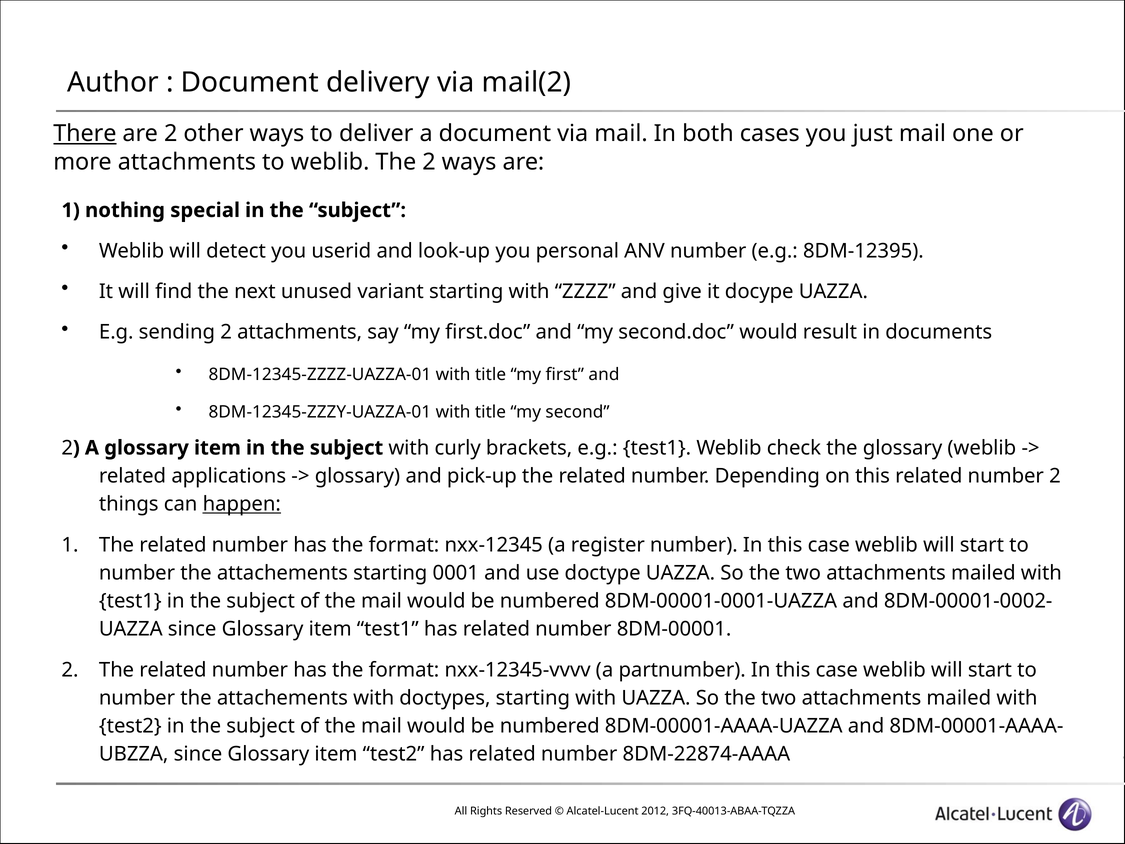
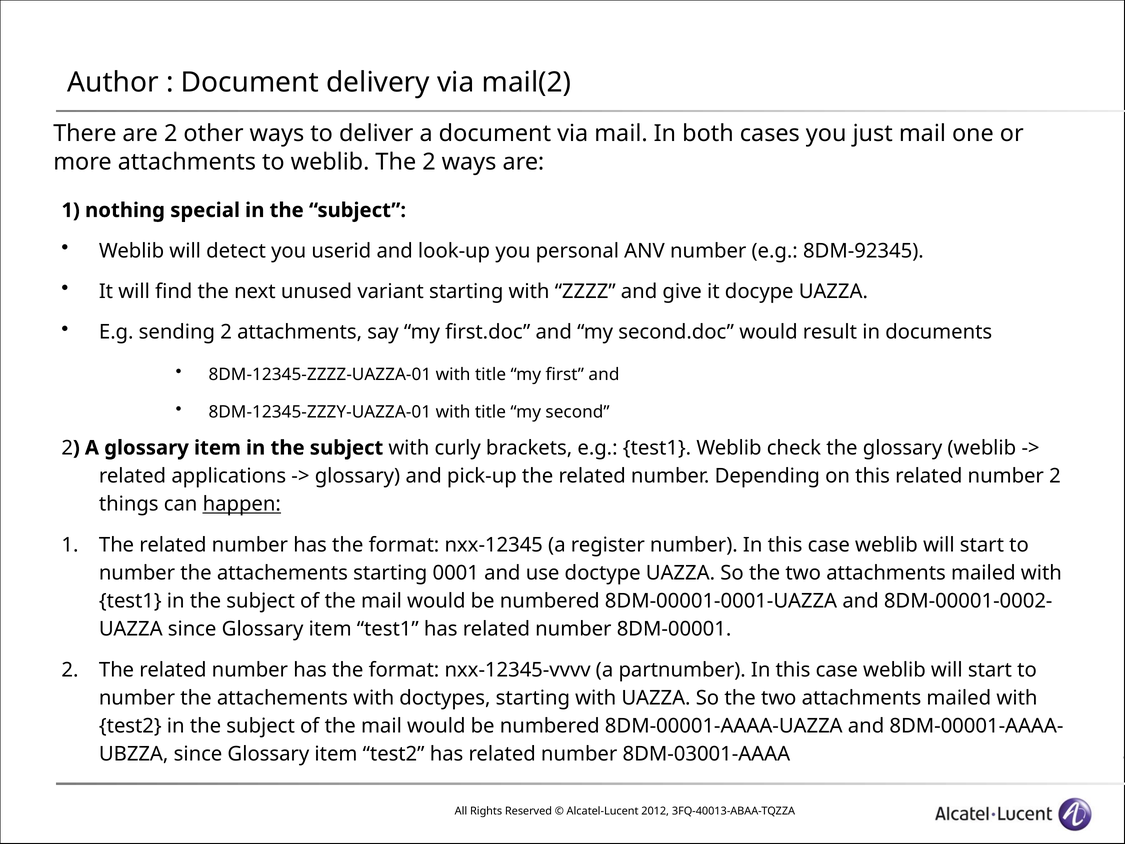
There underline: present -> none (85, 134)
8DM-12395: 8DM-12395 -> 8DM-92345 (863, 251)
8DM-22874-AAAA: 8DM-22874-AAAA -> 8DM-03001-AAAA (706, 754)
